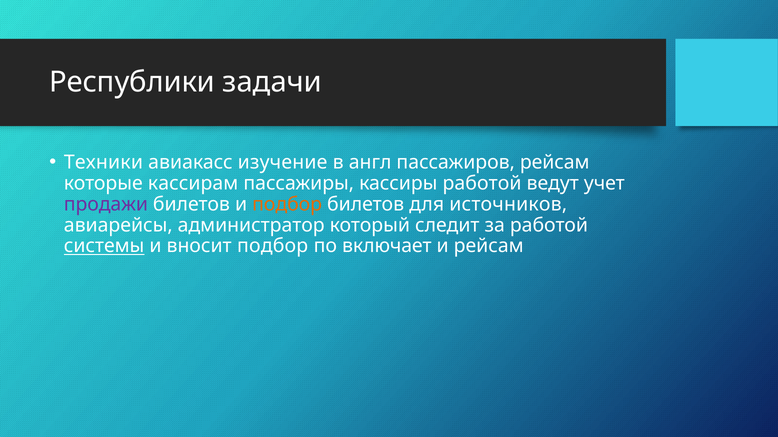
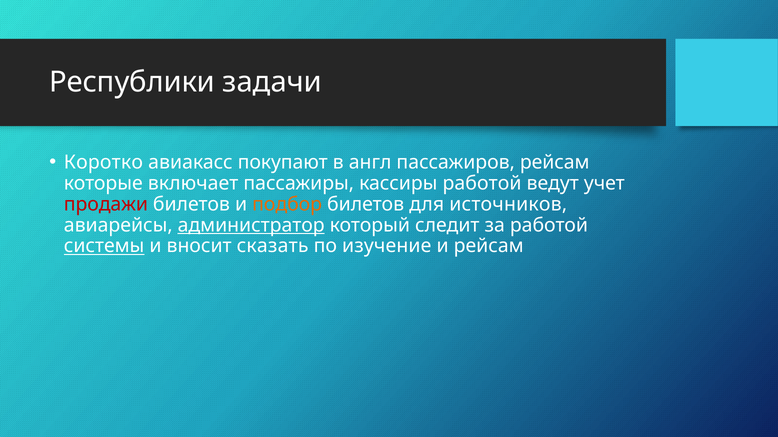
Техники: Техники -> Коротко (103, 162)
изучение: изучение -> покупают (283, 162)
кассирам: кассирам -> включает (193, 183)
продажи colour: purple -> red (106, 204)
администратор underline: none -> present (251, 225)
вносит подбор: подбор -> сказать (273, 246)
включает: включает -> изучение (387, 246)
